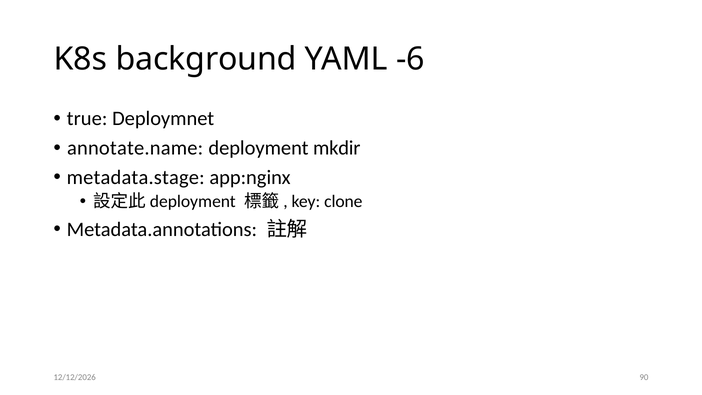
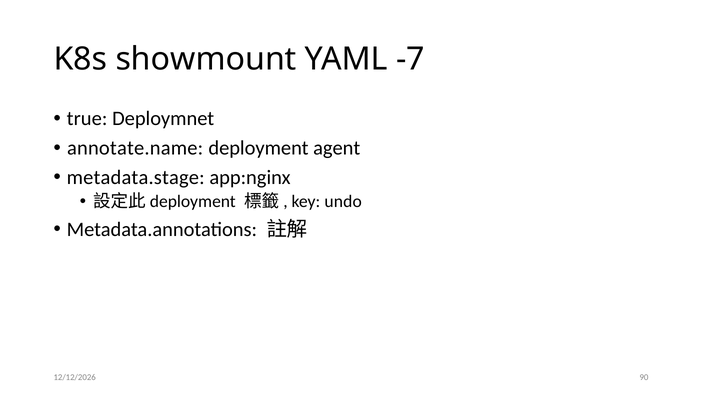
background: background -> showmount (206, 59)
-6: -6 -> -7 (410, 59)
mkdir: mkdir -> agent (337, 148)
clone: clone -> undo (343, 202)
